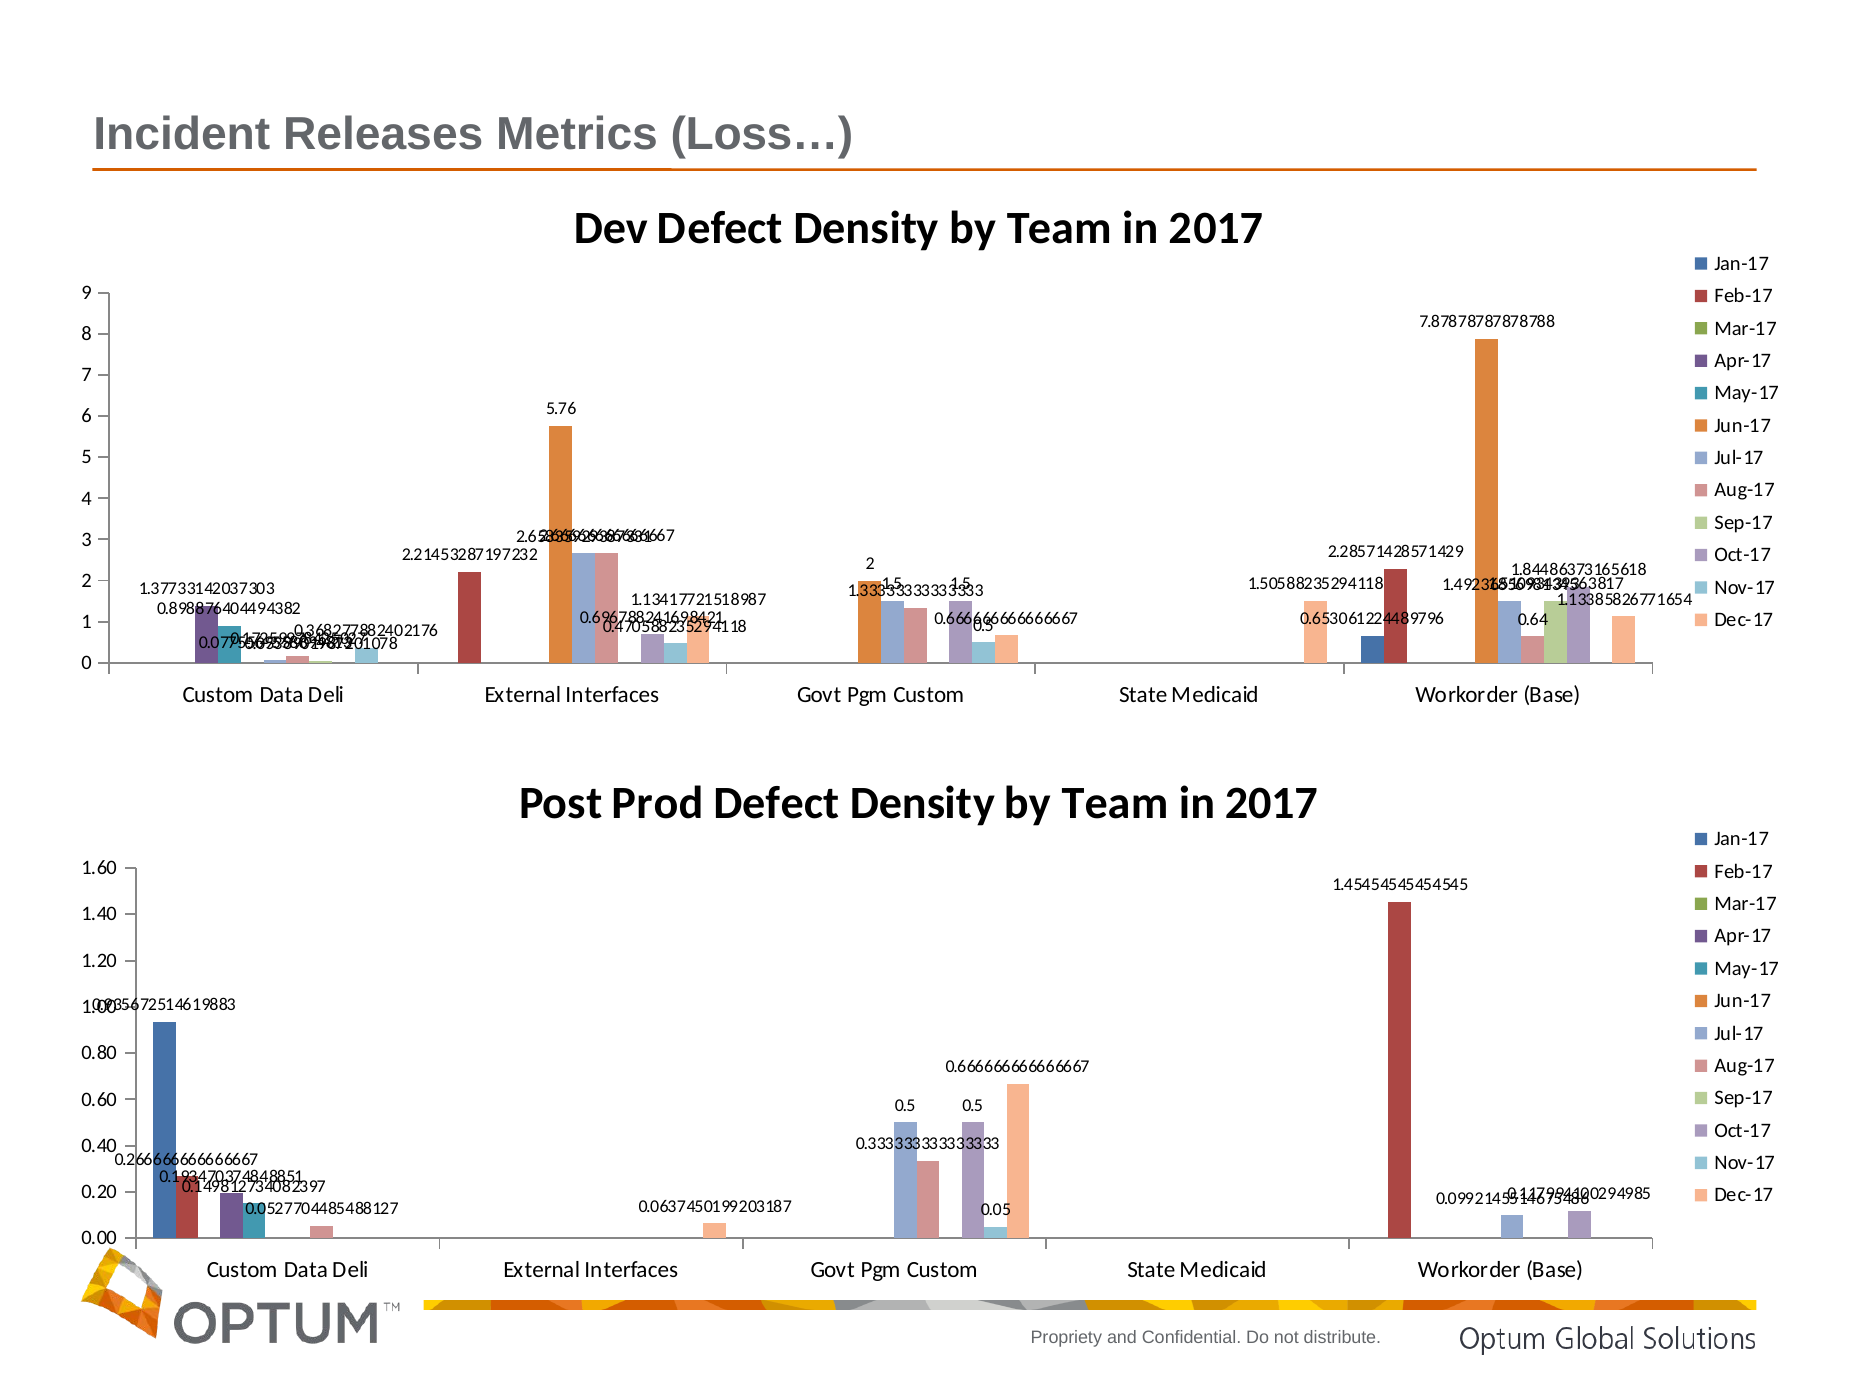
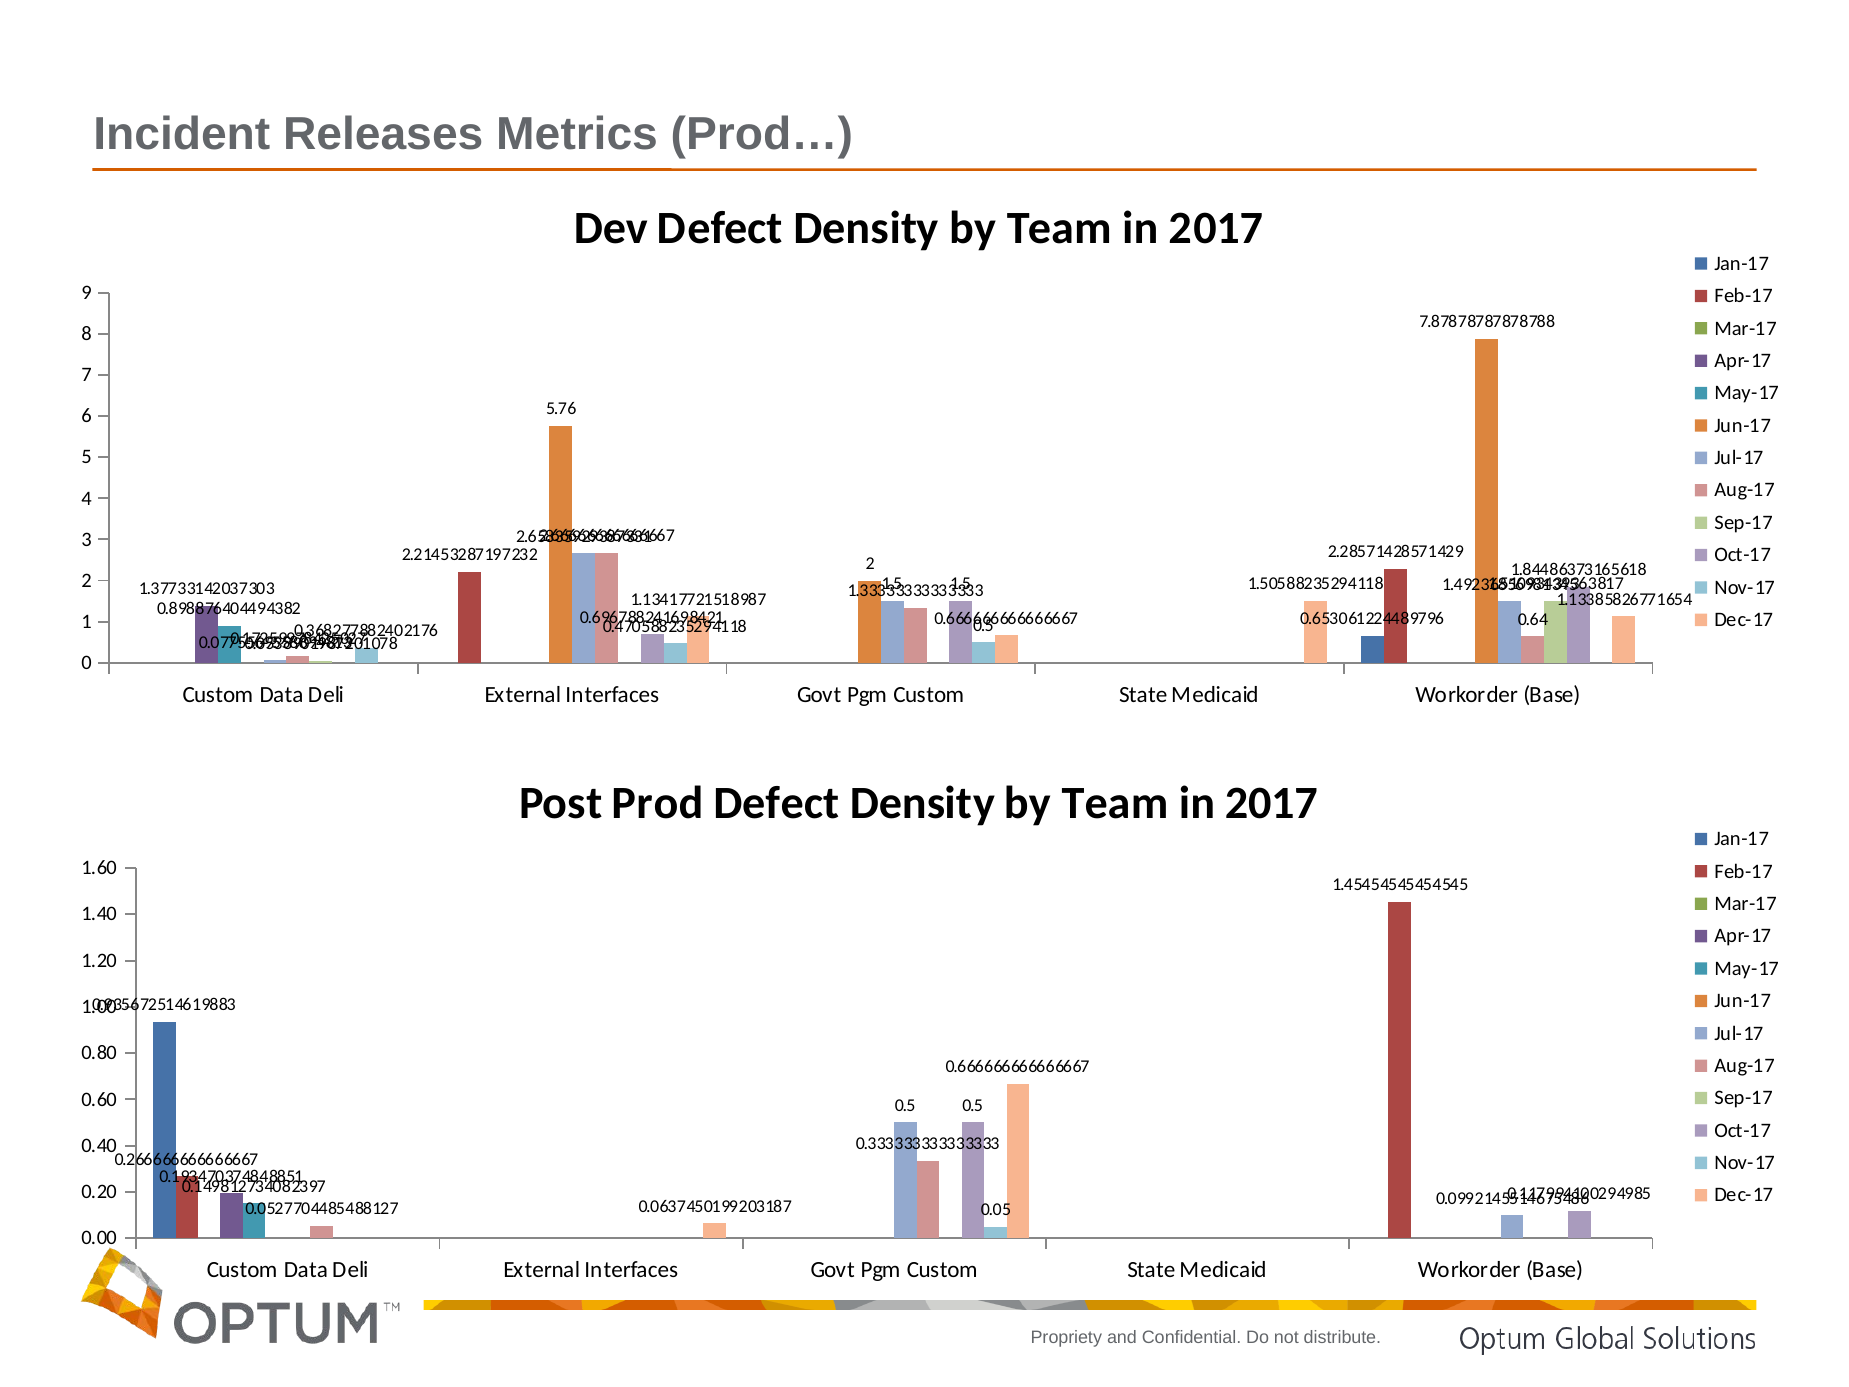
Loss…: Loss… -> Prod… (762, 134)
